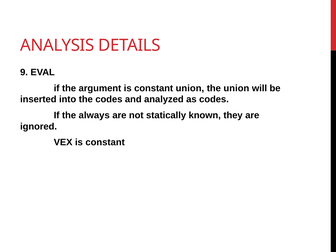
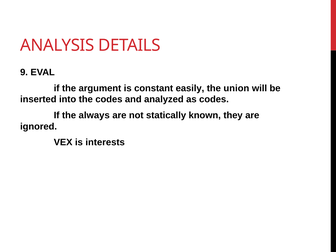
constant union: union -> easily (190, 88)
VEX is constant: constant -> interests (105, 142)
